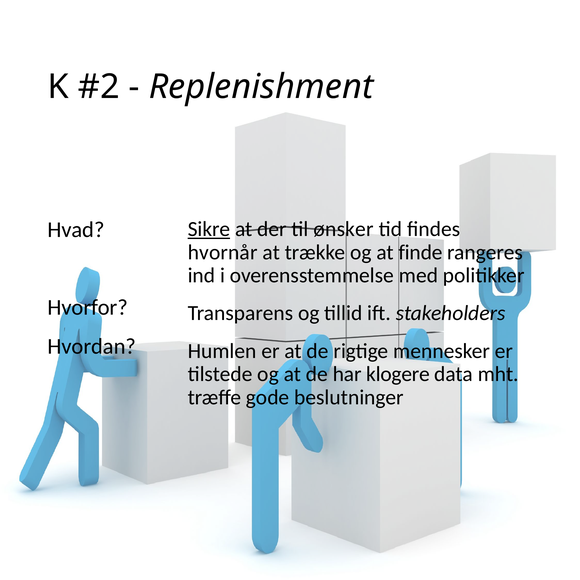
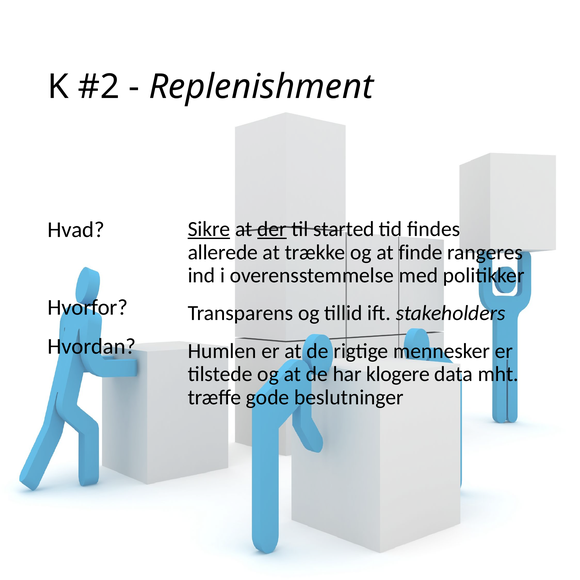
der underline: none -> present (272, 229)
ønsker: ønsker -> started (344, 229)
hvornår: hvornår -> allerede (223, 252)
